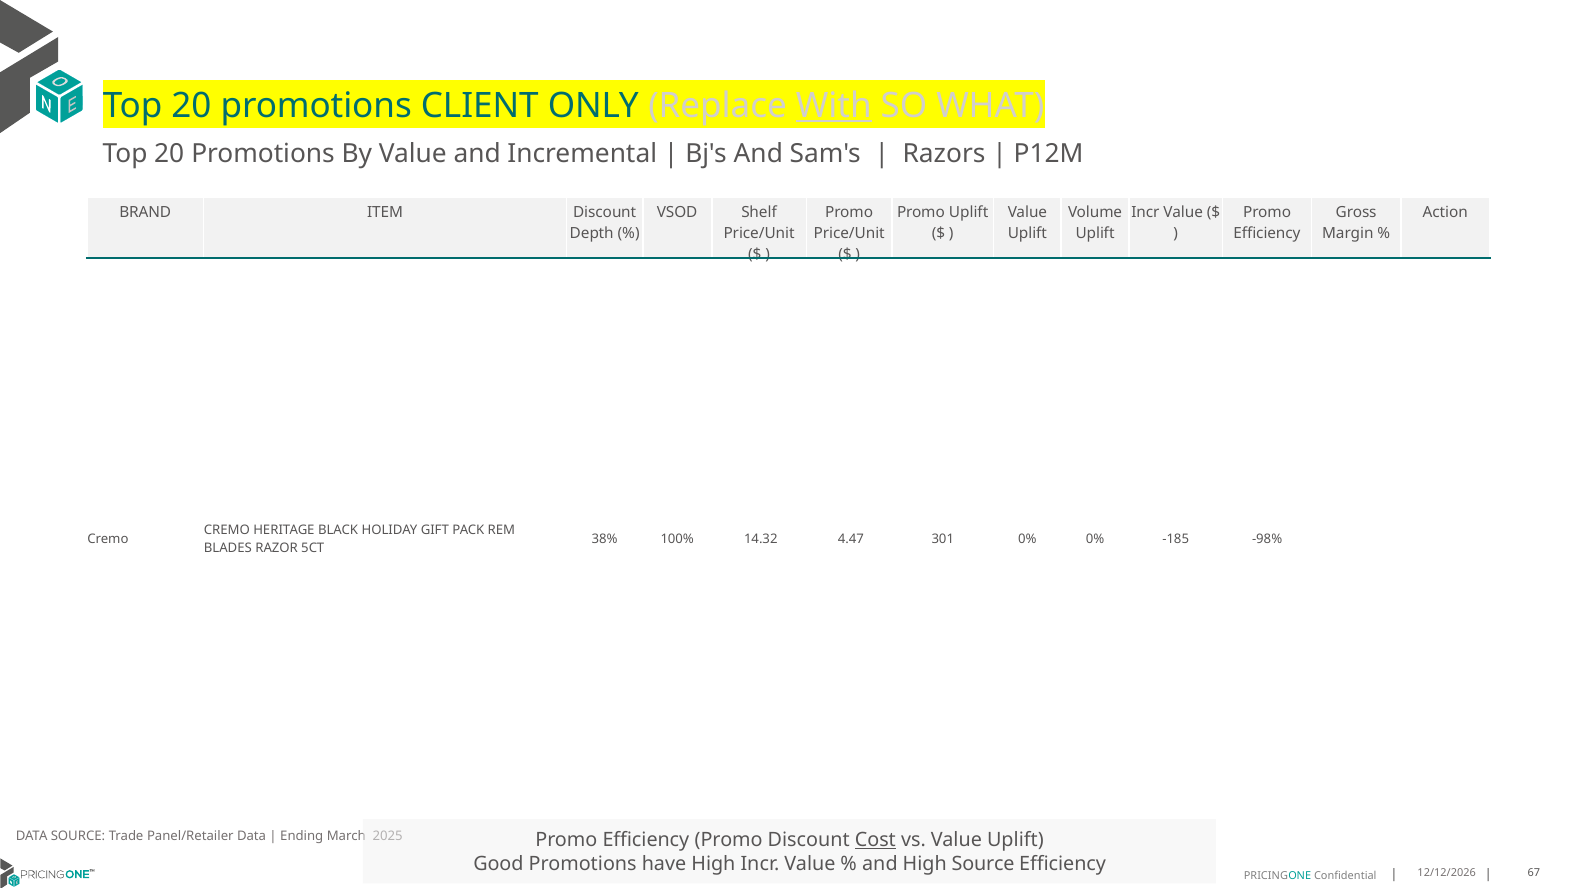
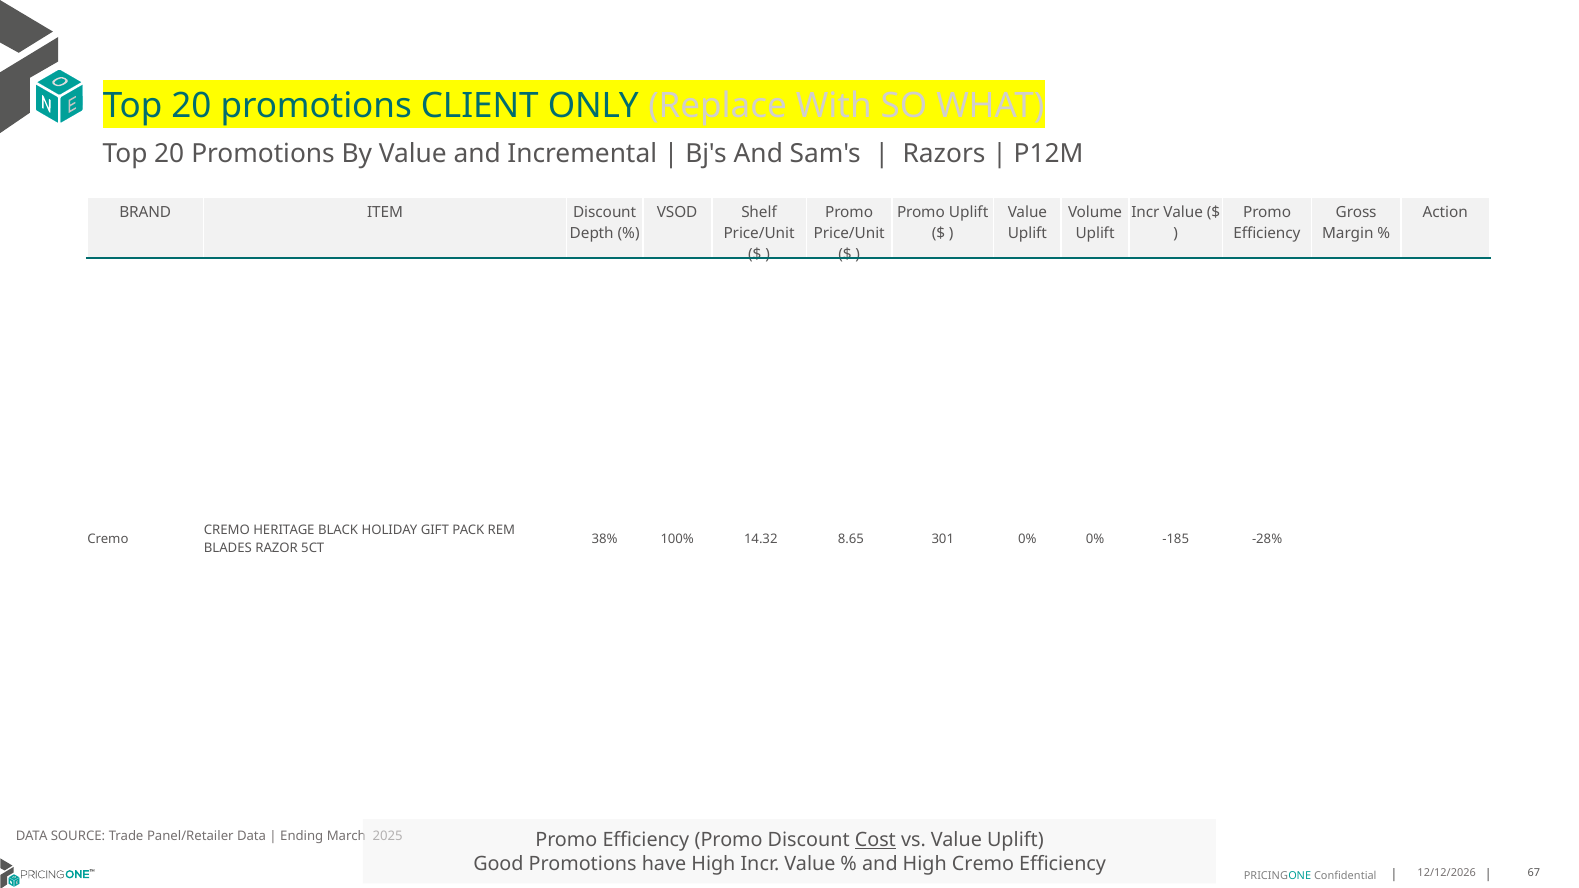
With underline: present -> none (834, 106)
4.47: 4.47 -> 8.65 (851, 539)
-98%: -98% -> -28% (1267, 539)
High Source: Source -> Cremo (983, 864)
